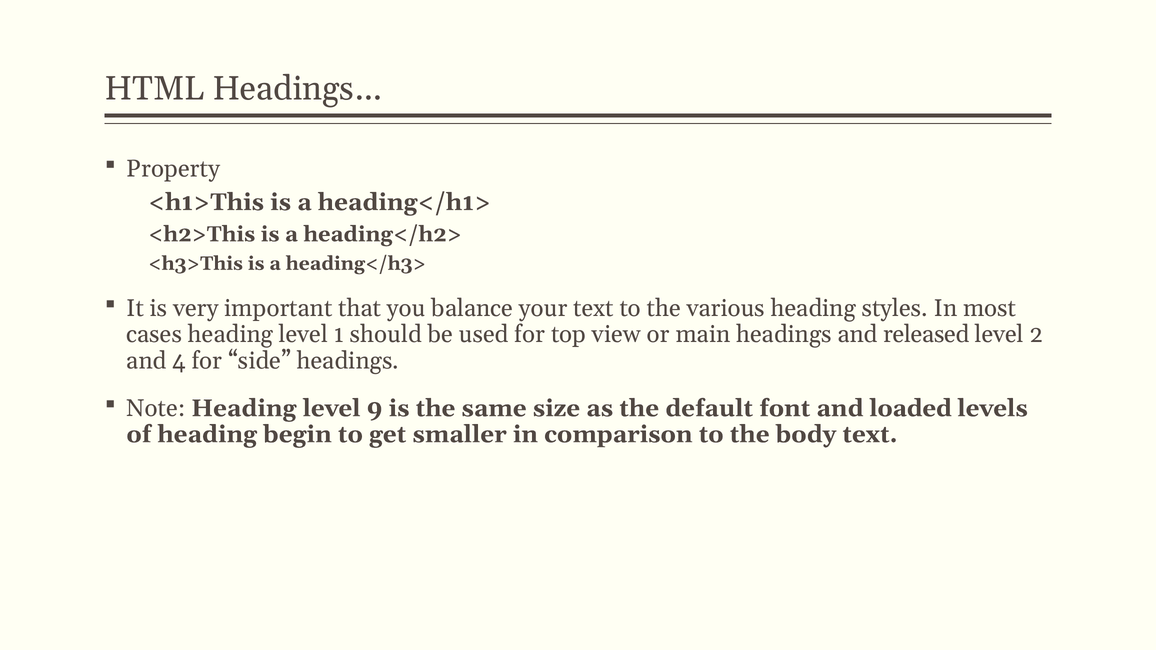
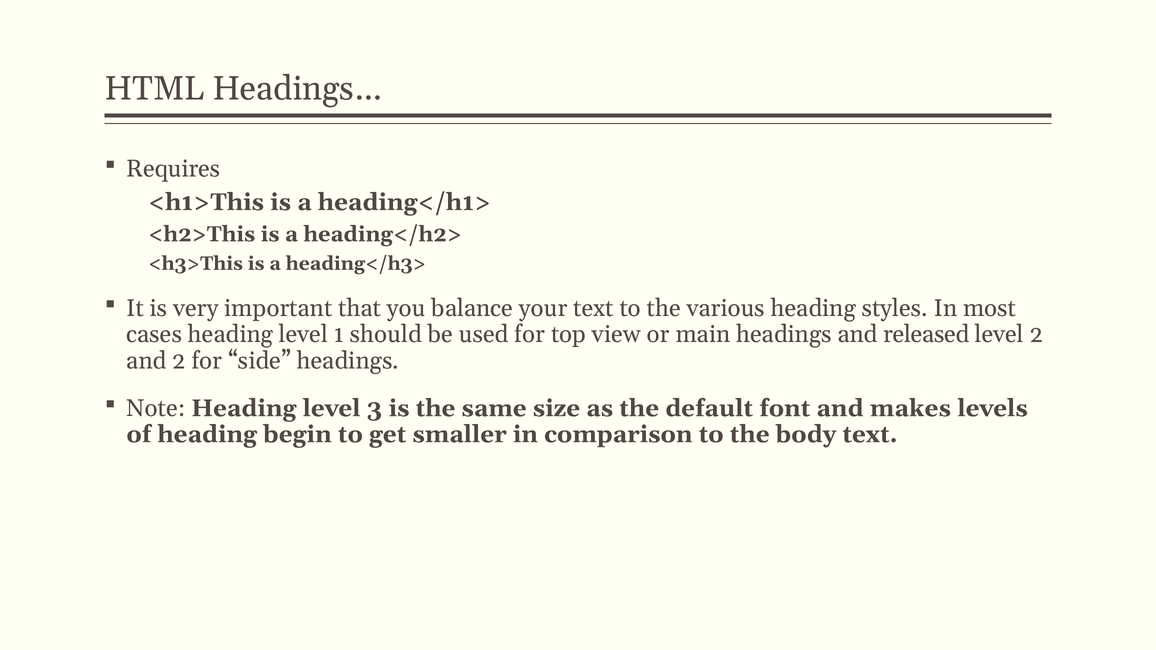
Property: Property -> Requires (173, 169)
and 4: 4 -> 2 (179, 361)
9: 9 -> 3 (374, 408)
loaded: loaded -> makes (910, 408)
